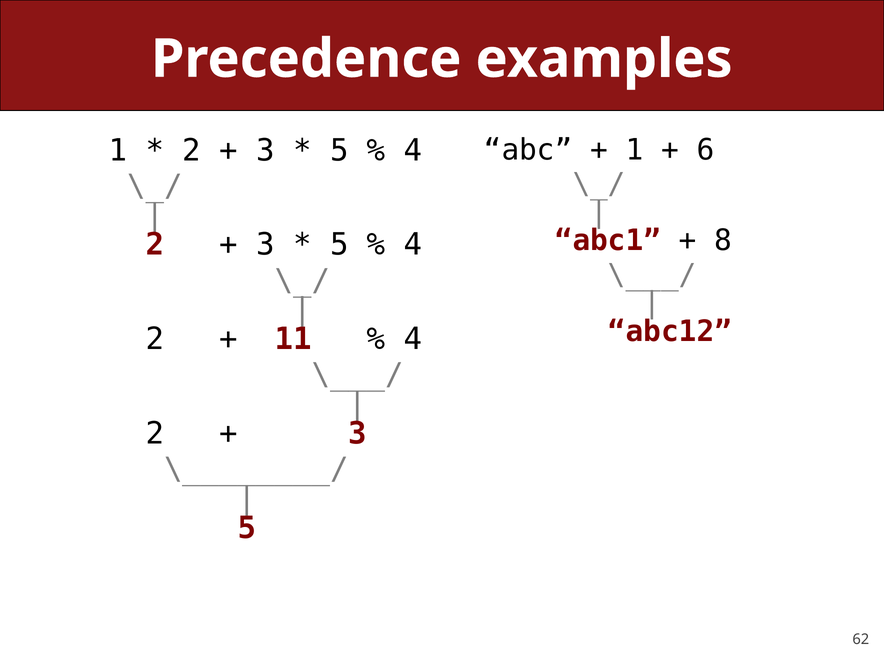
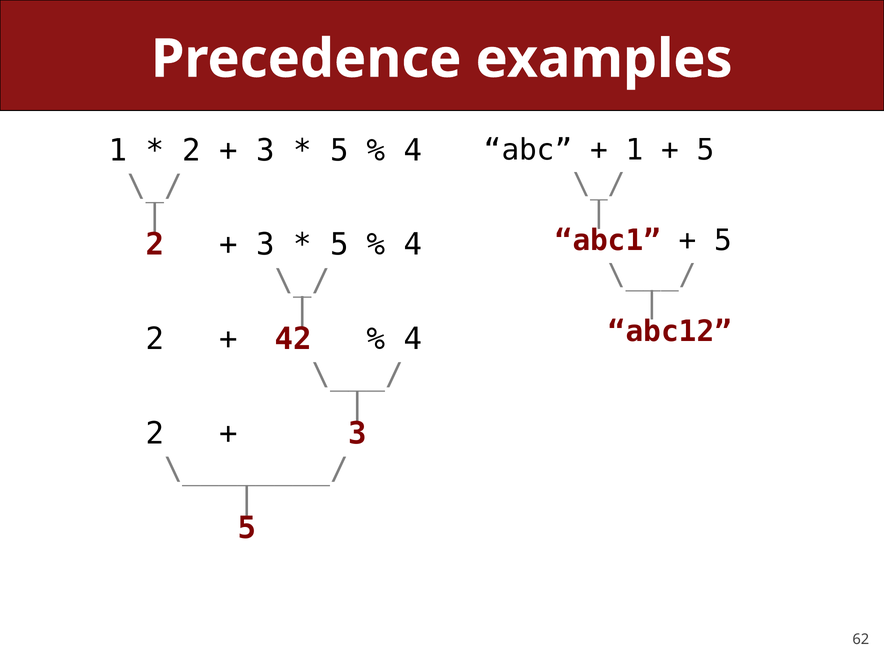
6: 6 -> 5 (705, 150)
8: 8 -> 5 (723, 241)
11: 11 -> 42 (293, 339)
